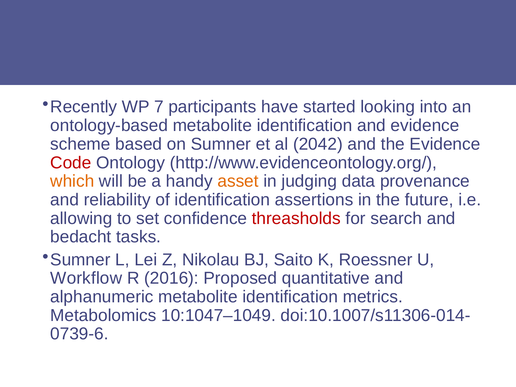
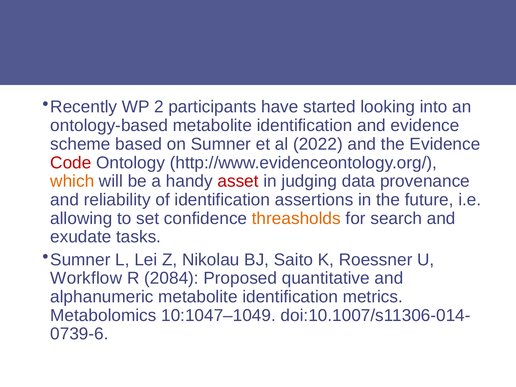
7: 7 -> 2 (159, 107)
2042: 2042 -> 2022 (318, 144)
asset colour: orange -> red (238, 181)
threasholds colour: red -> orange (296, 218)
bedacht: bedacht -> exudate (81, 237)
2016: 2016 -> 2084 (171, 278)
